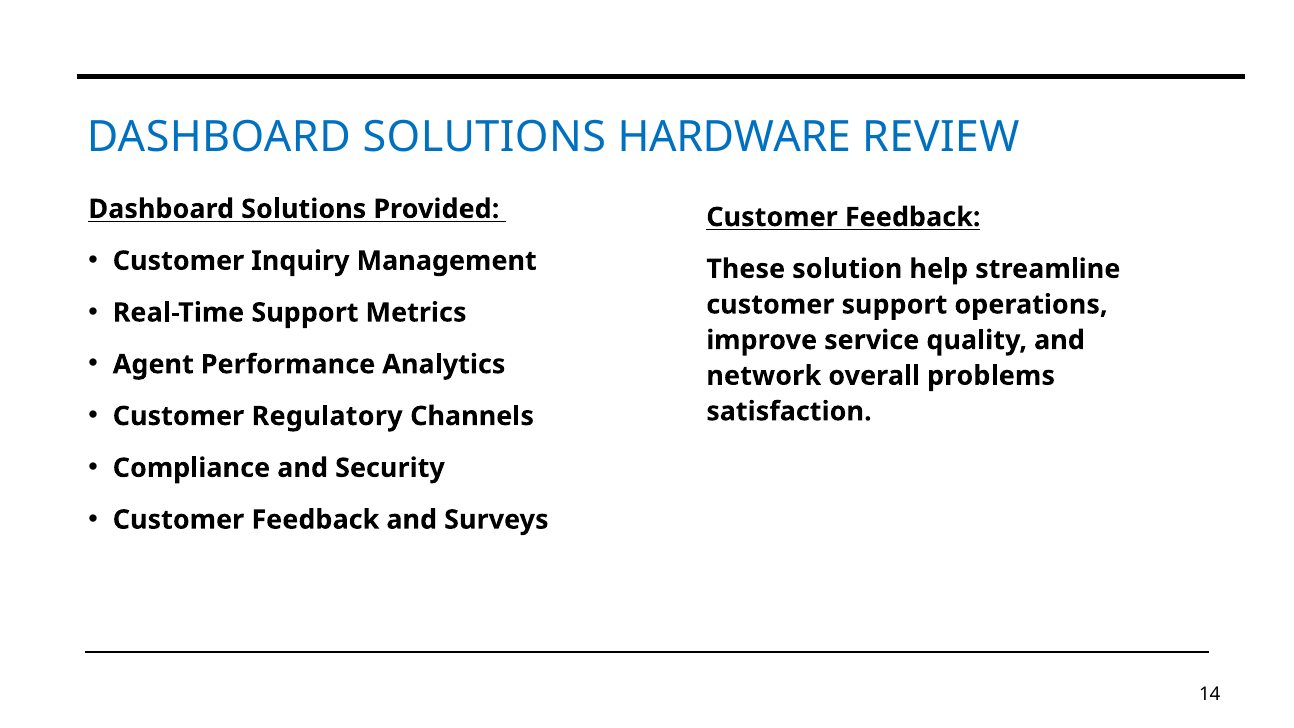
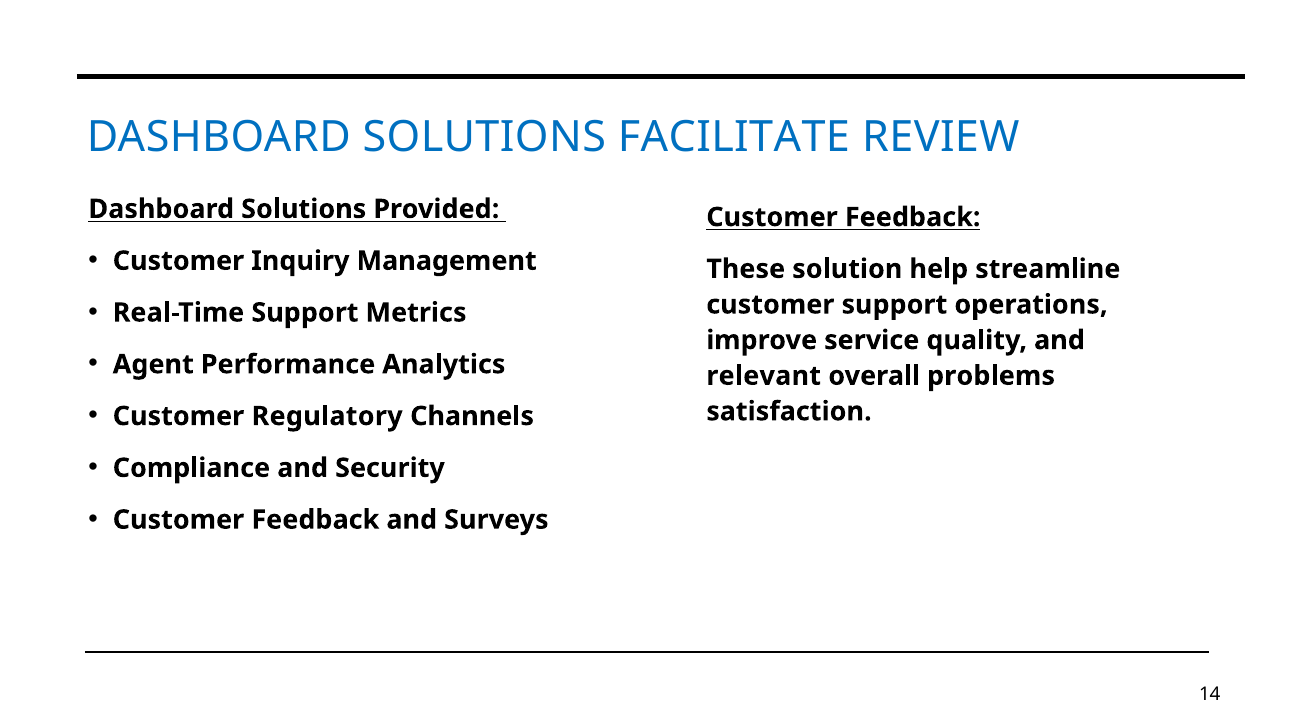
HARDWARE: HARDWARE -> FACILITATE (734, 137)
network: network -> relevant (764, 376)
